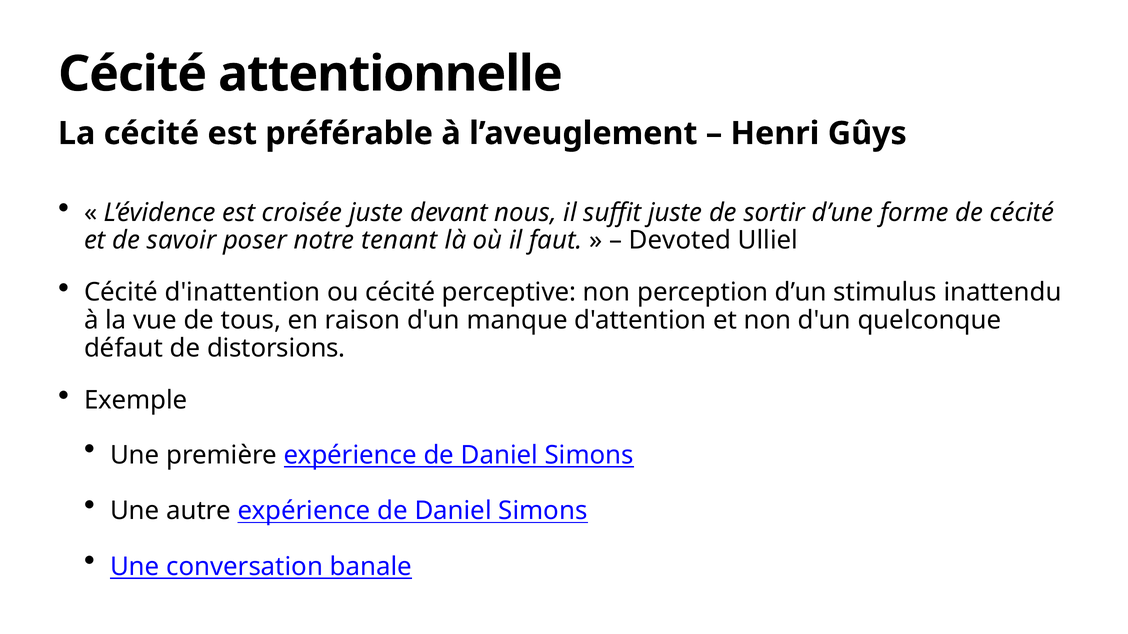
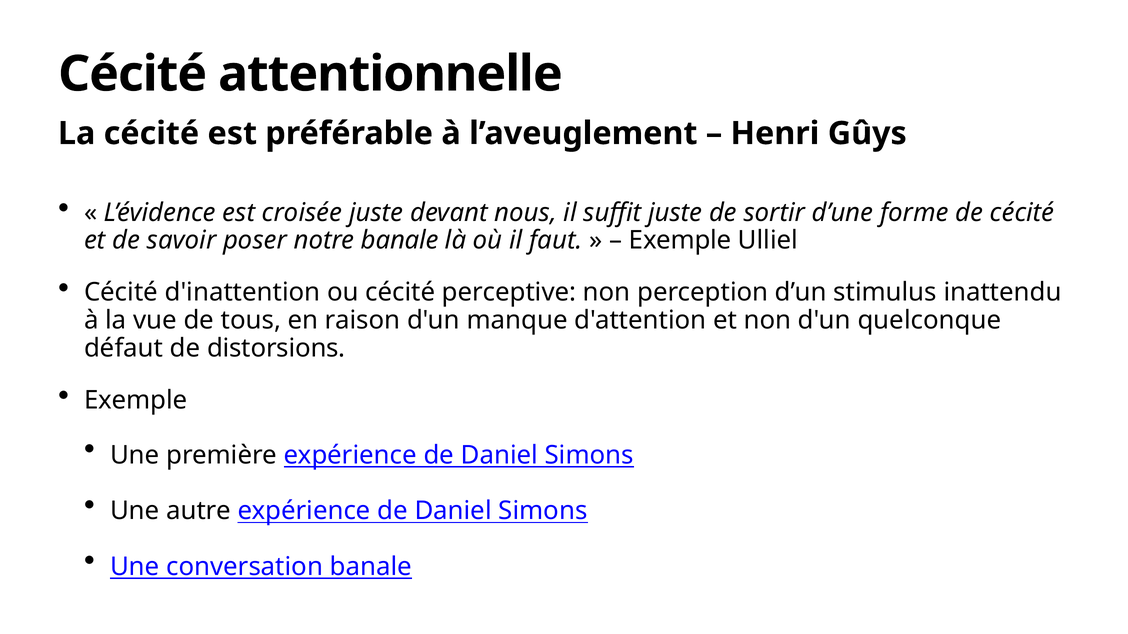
notre tenant: tenant -> banale (400, 241)
Devoted: Devoted -> Exemple (680, 241)
